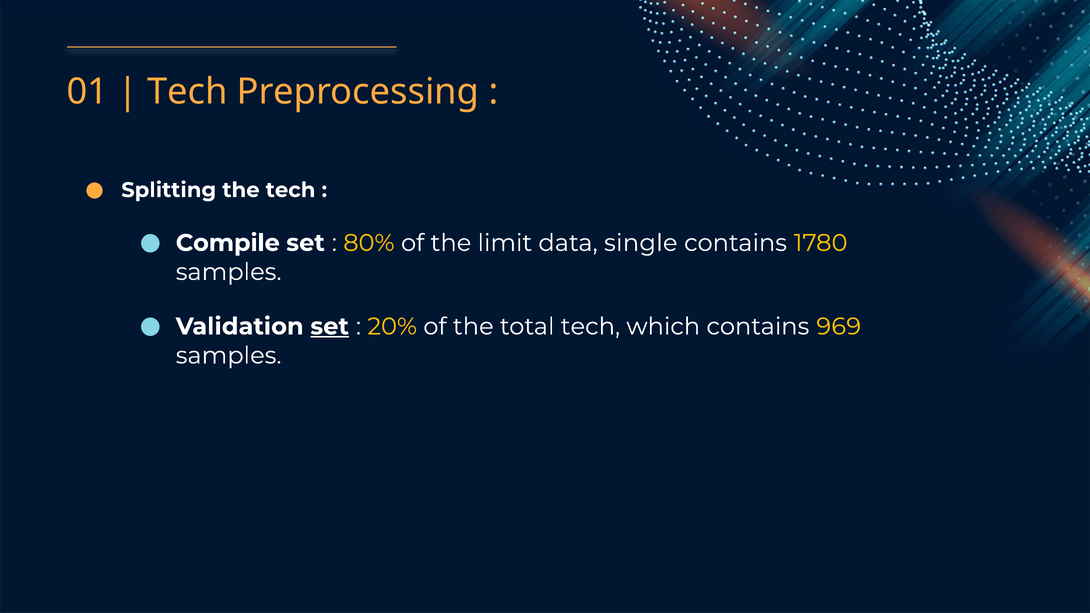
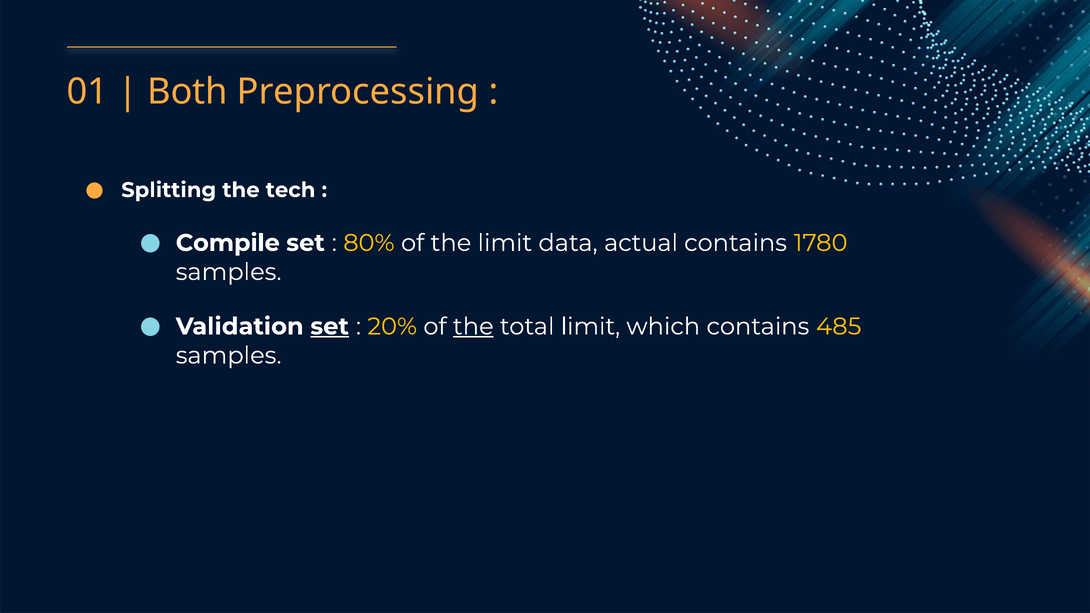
Tech: Tech -> Both (187, 92)
single: single -> actual (641, 243)
the underline: none -> present (473, 327)
total tech: tech -> limit (590, 327)
969: 969 -> 485 (839, 327)
